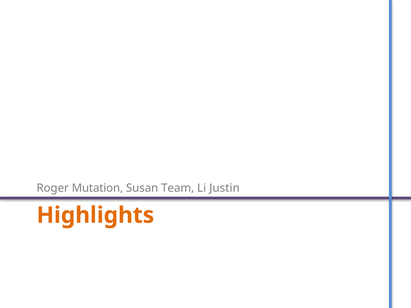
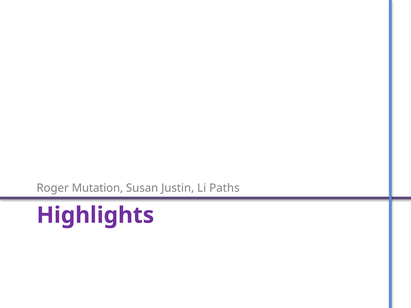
Team: Team -> Justin (178, 188)
Justin: Justin -> Paths (224, 188)
Highlights colour: orange -> purple (95, 215)
